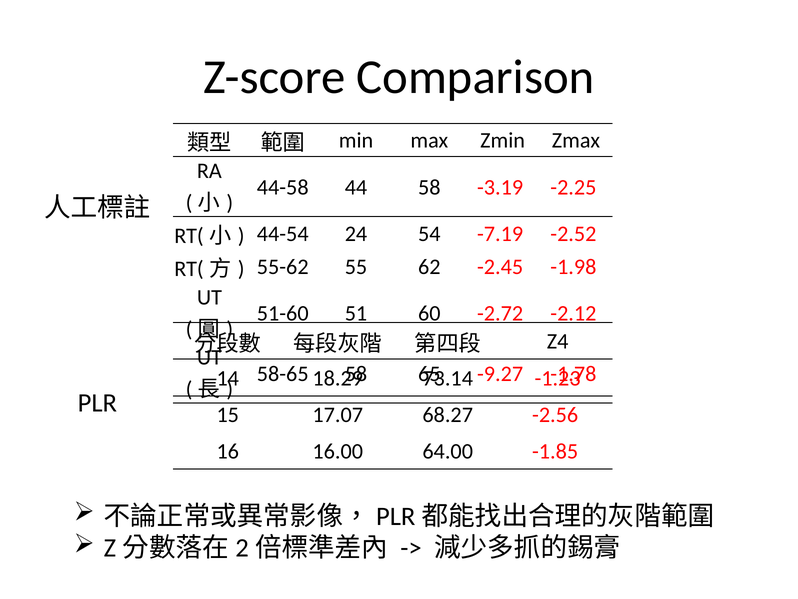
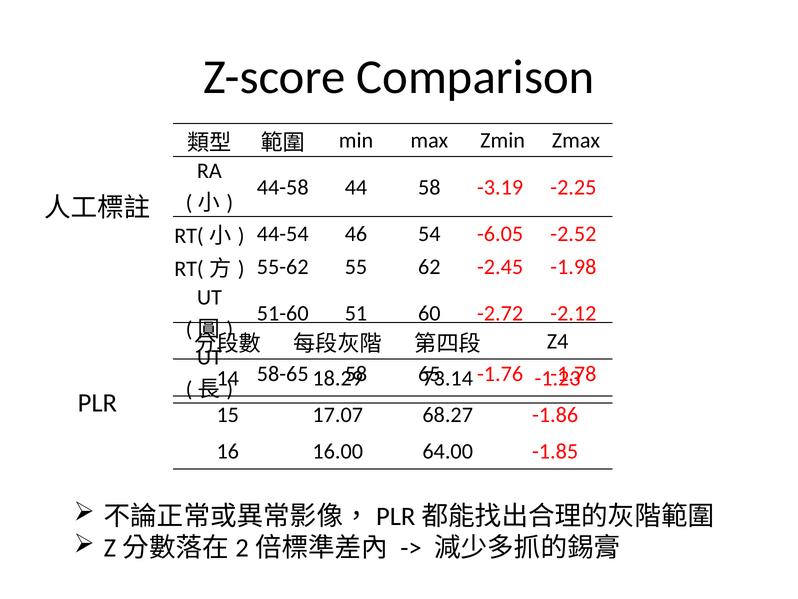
24: 24 -> 46 (356, 234)
-7.19: -7.19 -> -6.05 (500, 234)
-9.27: -9.27 -> -1.76 (500, 373)
-2.56: -2.56 -> -1.86 (555, 415)
